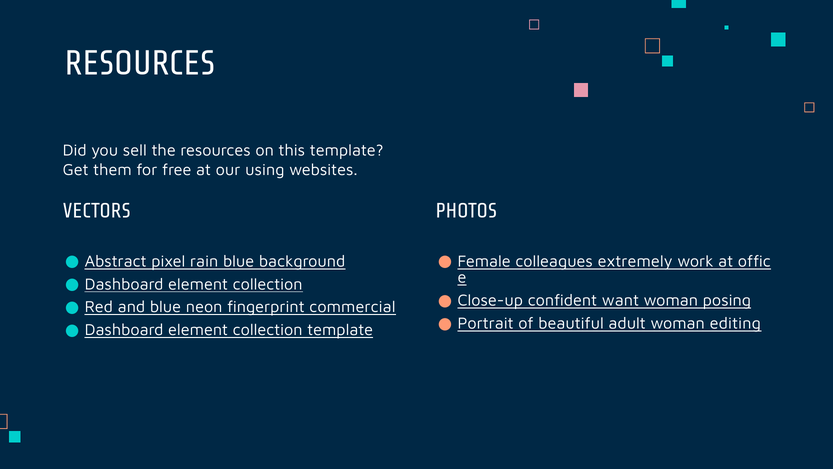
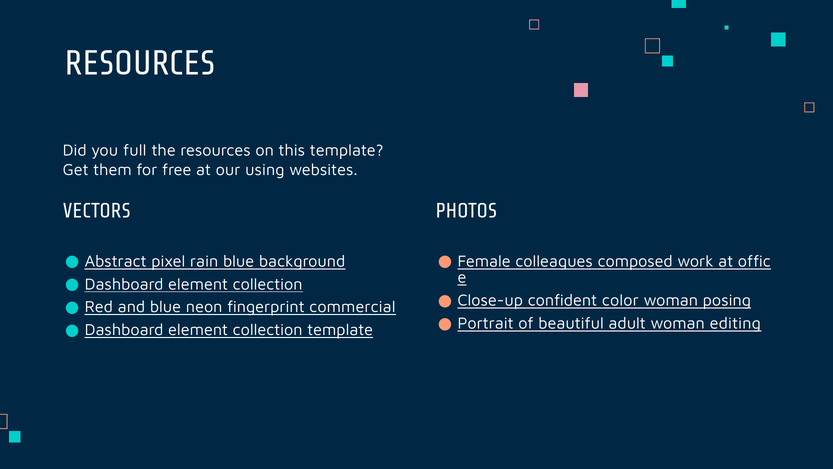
sell: sell -> full (135, 150)
extremely: extremely -> composed (635, 261)
want: want -> color (620, 300)
